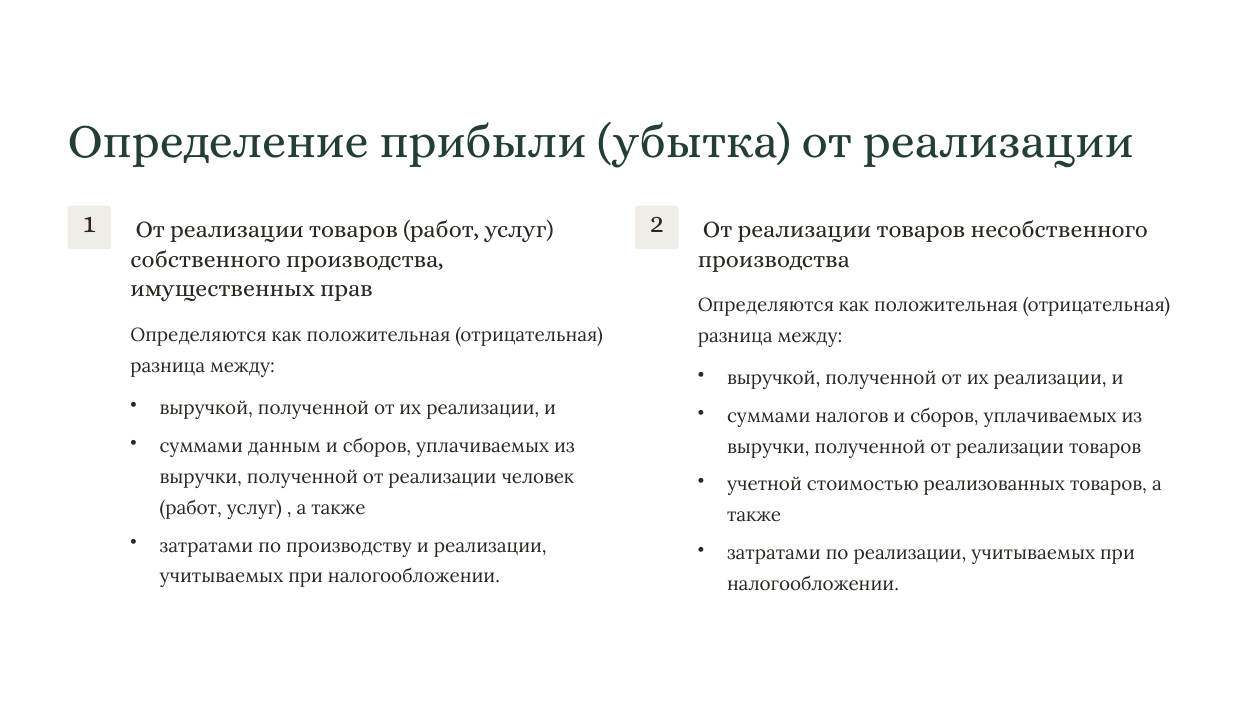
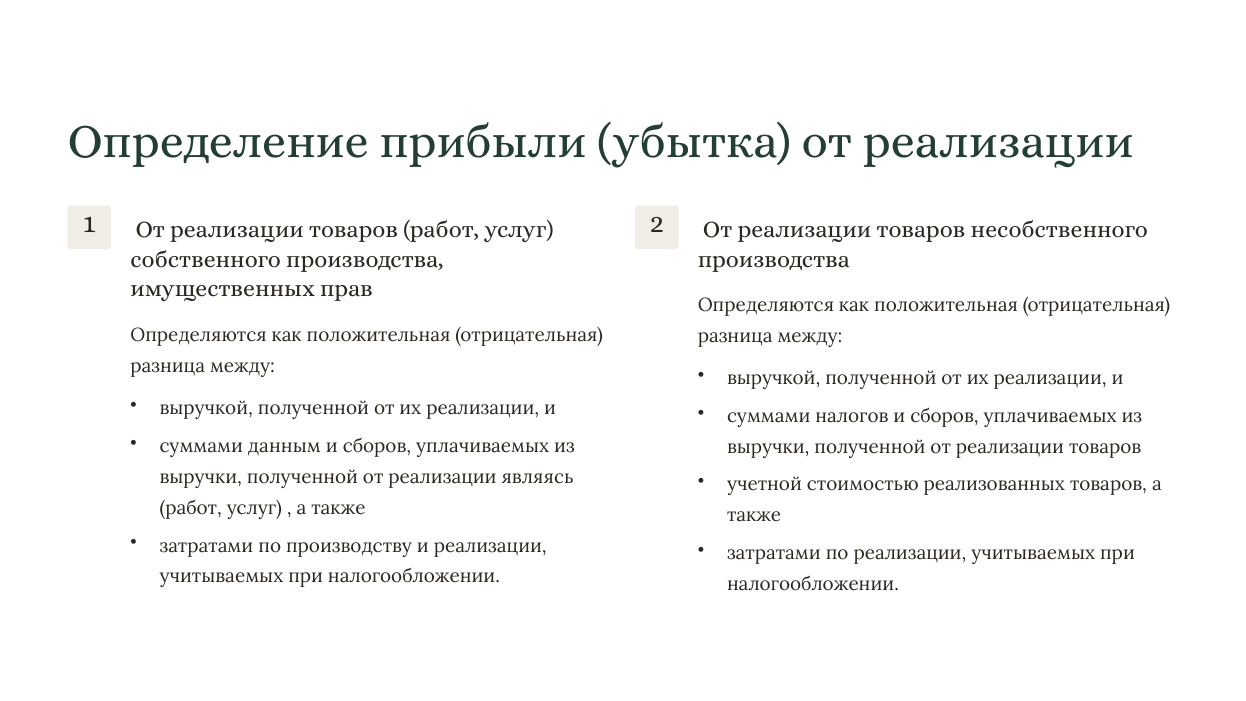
человек: человек -> являясь (538, 477)
